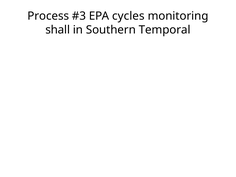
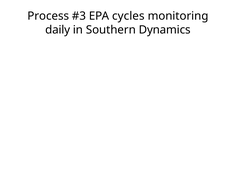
shall: shall -> daily (58, 30)
Temporal: Temporal -> Dynamics (165, 30)
